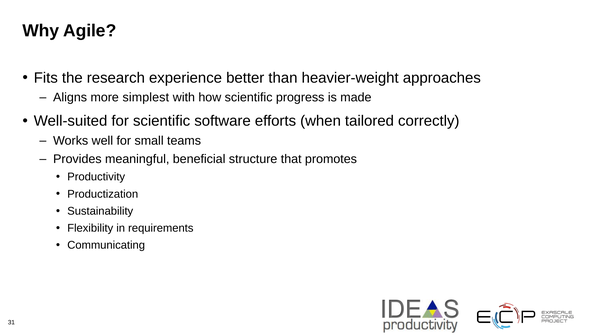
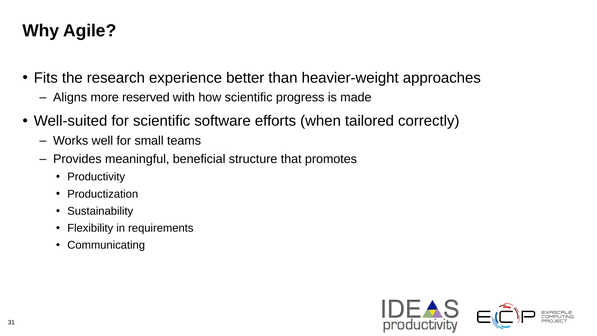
simplest: simplest -> reserved (146, 97)
